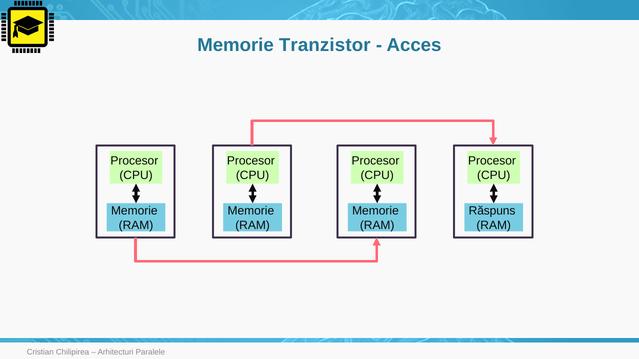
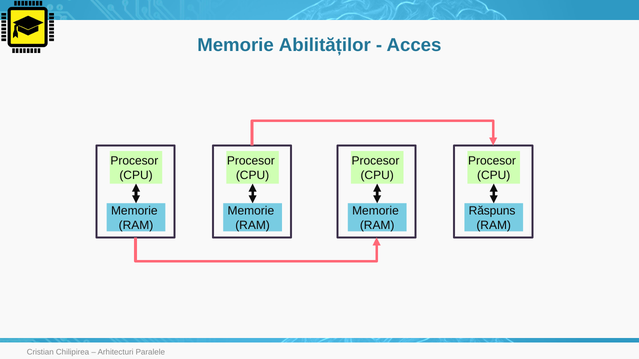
Tranzistor: Tranzistor -> Abilităților (325, 45)
